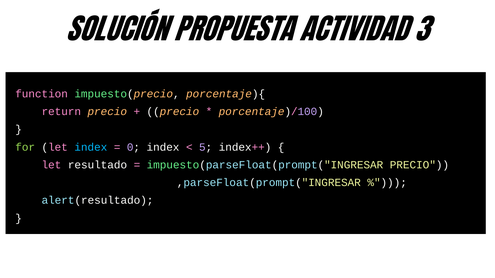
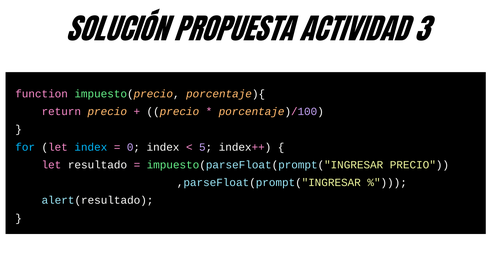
for colour: light green -> light blue (25, 147)
